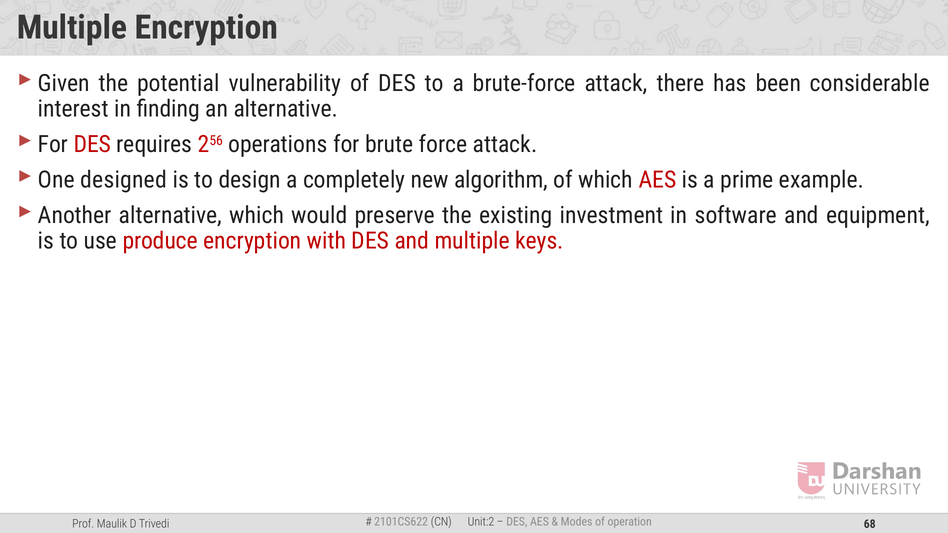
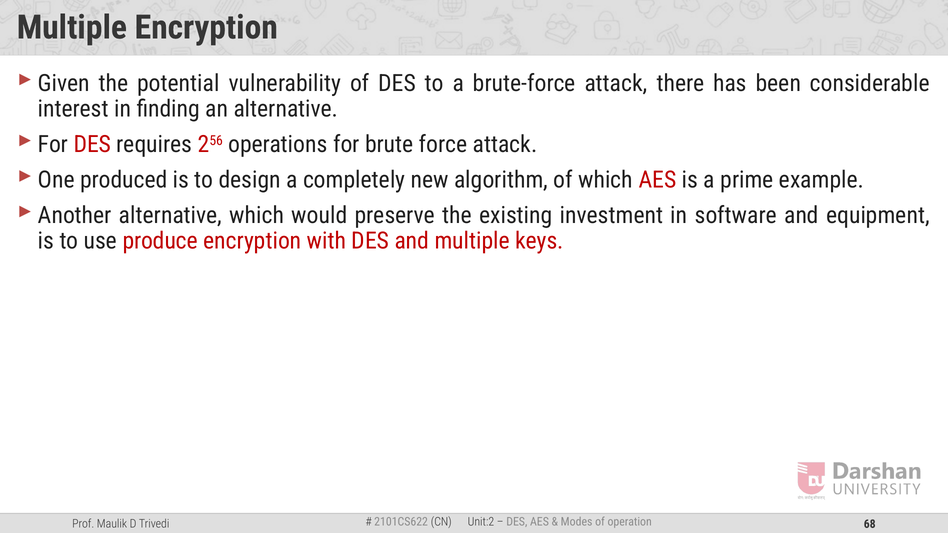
designed: designed -> produced (124, 180)
